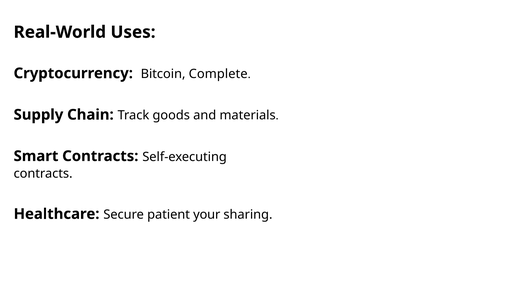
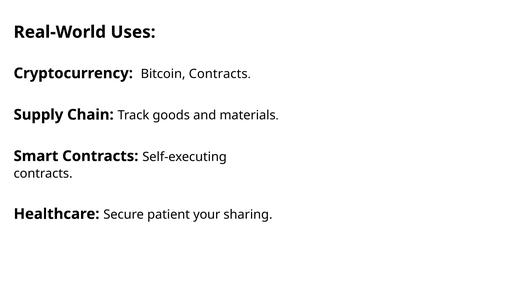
Bitcoin Complete: Complete -> Contracts (218, 74)
